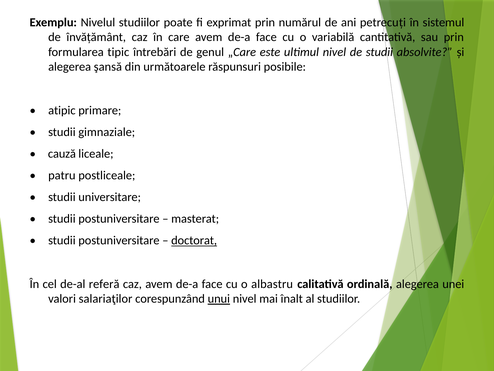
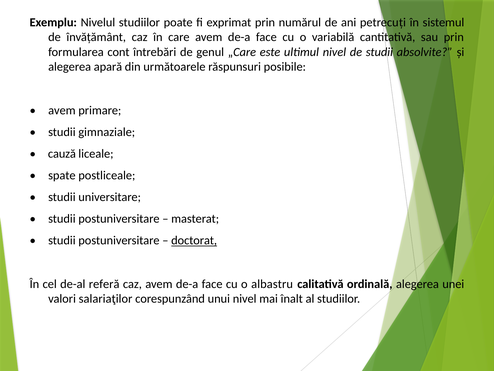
tipic: tipic -> cont (118, 52)
şansă: şansă -> apară (108, 67)
atipic: atipic -> avem (62, 110)
patru: patru -> spate (62, 175)
unui underline: present -> none (219, 298)
